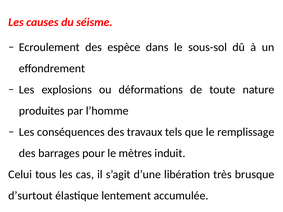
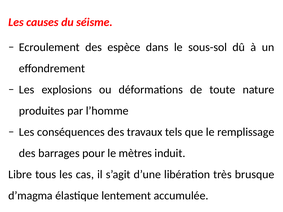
Celui: Celui -> Libre (20, 175)
d’surtout: d’surtout -> d’magma (30, 196)
